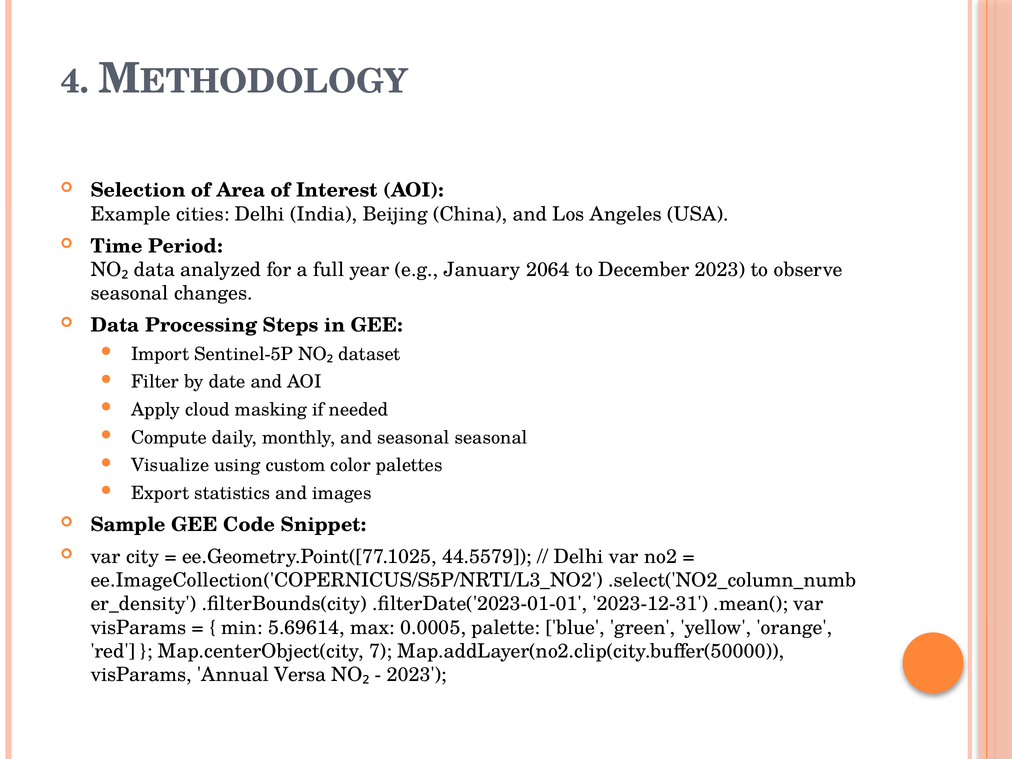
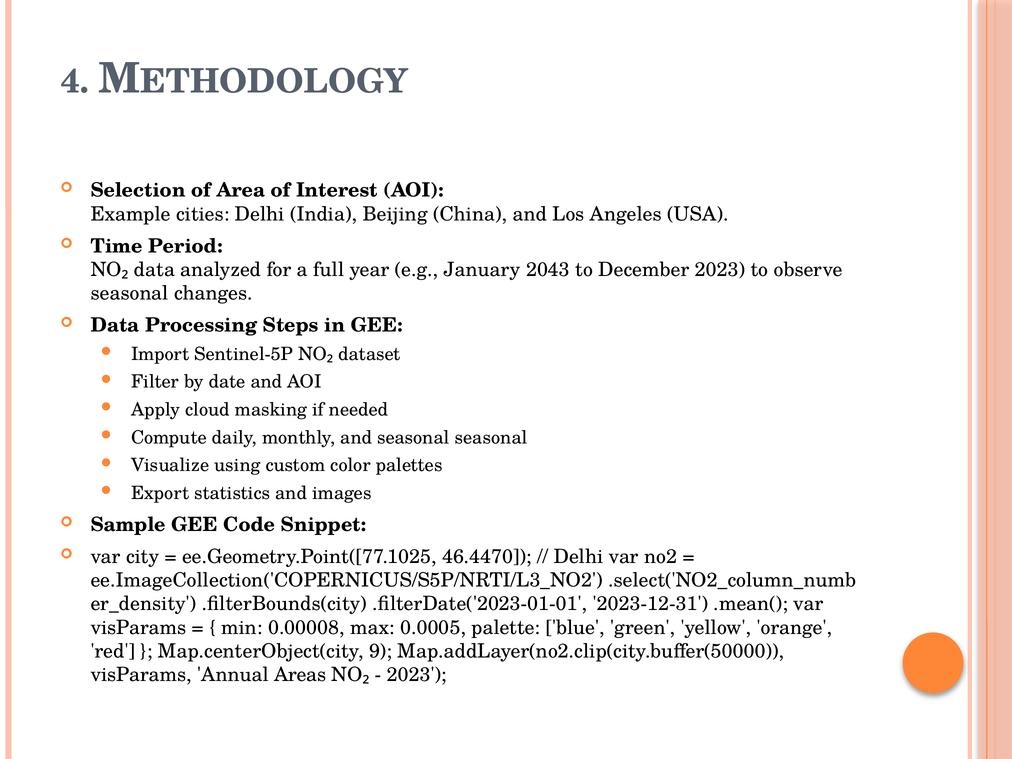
2064: 2064 -> 2043 (548, 270)
44.5579: 44.5579 -> 46.4470 (487, 557)
5.69614: 5.69614 -> 0.00008 (306, 628)
7: 7 -> 9 (381, 651)
Versa: Versa -> Areas (300, 675)
